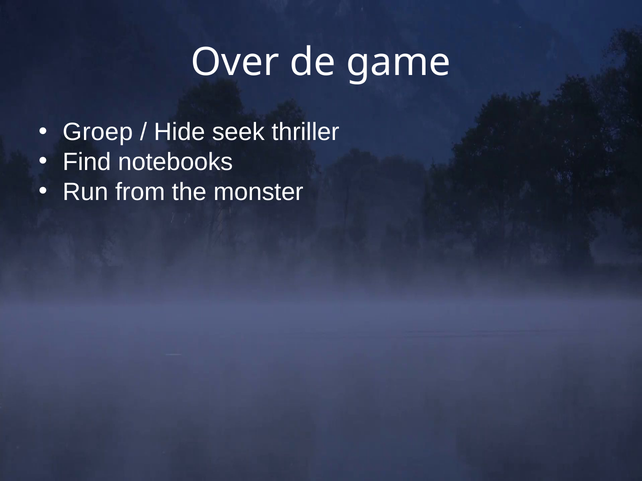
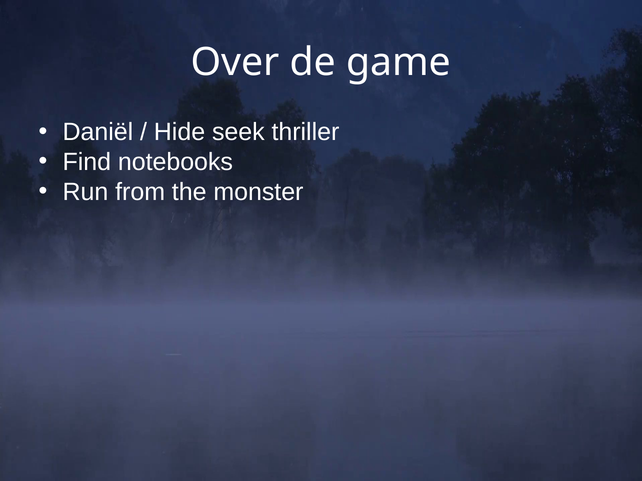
Groep: Groep -> Daniël (98, 132)
